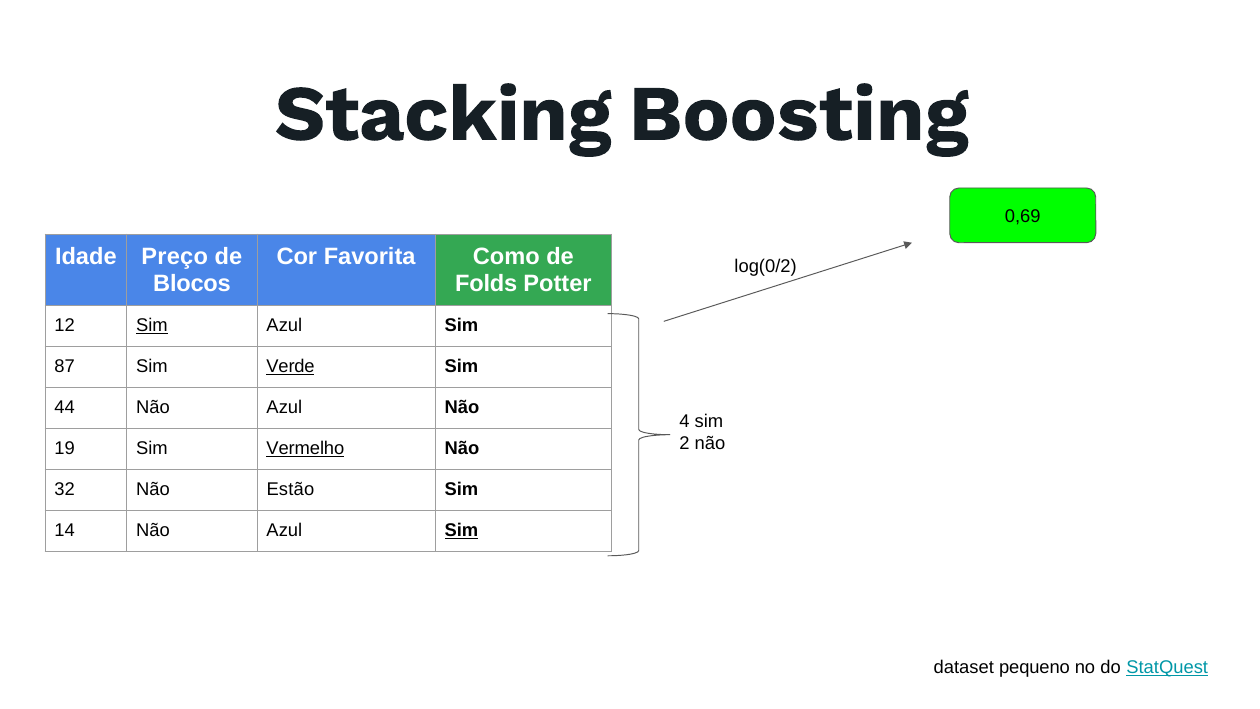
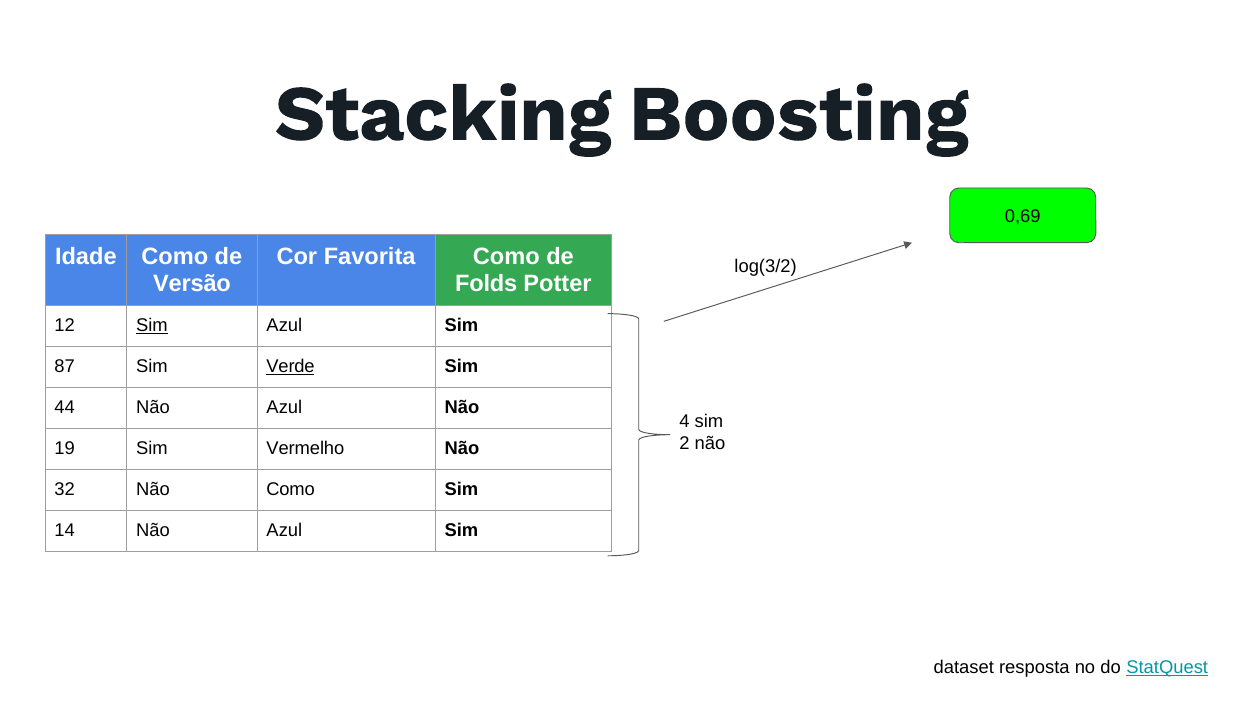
Idade Preço: Preço -> Como (175, 257)
log(0/2: log(0/2 -> log(3/2 (766, 266)
Blocos: Blocos -> Versão (192, 283)
Vermelho underline: present -> none (305, 448)
Não Estão: Estão -> Como (291, 489)
Sim underline: present -> none (461, 530)
pequeno: pequeno -> resposta (1034, 667)
